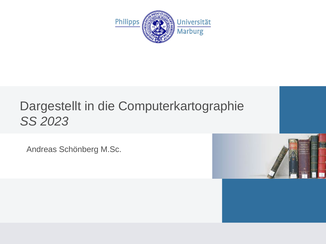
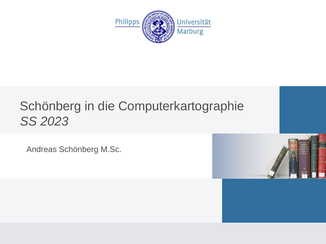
Dargestellt: Dargestellt -> Schönberg (51, 107)
